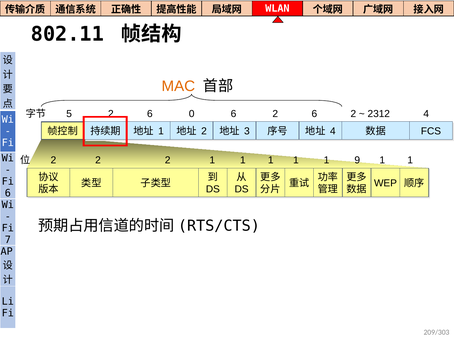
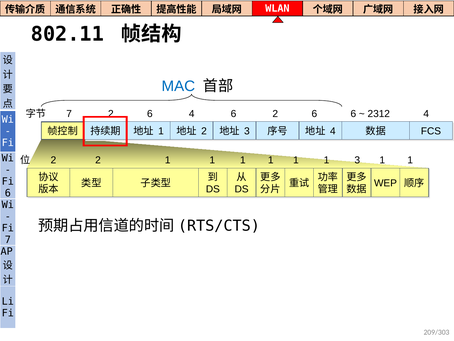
MAC colour: orange -> blue (178, 86)
5: 5 -> 7 (69, 114)
6 0: 0 -> 4 (192, 114)
2 6 2: 2 -> 6 (353, 114)
2 2 2: 2 -> 1 (168, 160)
1 9: 9 -> 3 (357, 160)
